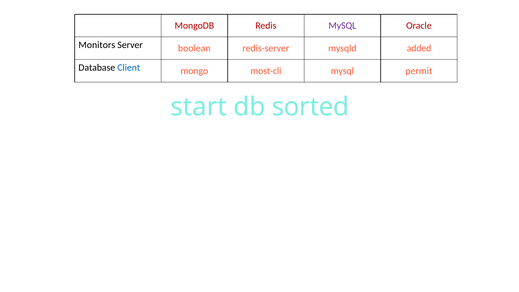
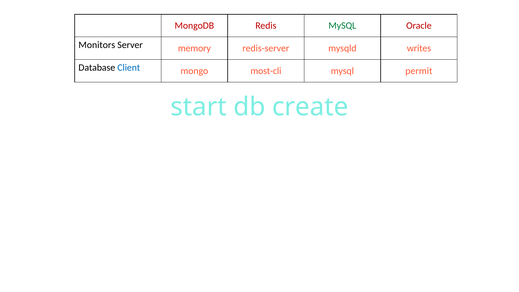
MySQL colour: purple -> green (342, 26)
boolean: boolean -> memory (194, 48)
added: added -> writes (419, 48)
sorted: sorted -> create (310, 107)
